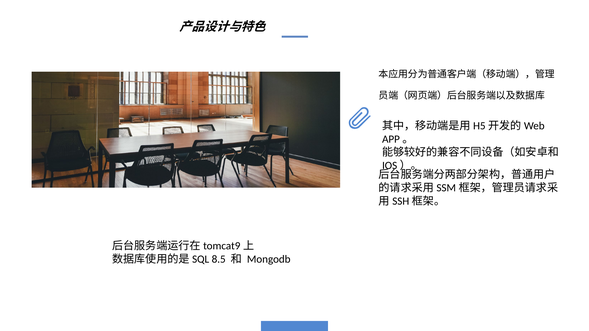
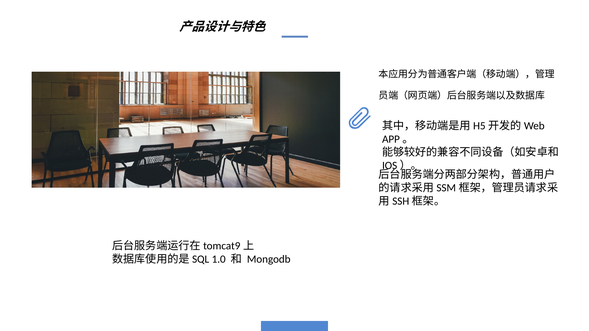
8.5: 8.5 -> 1.0 (219, 259)
